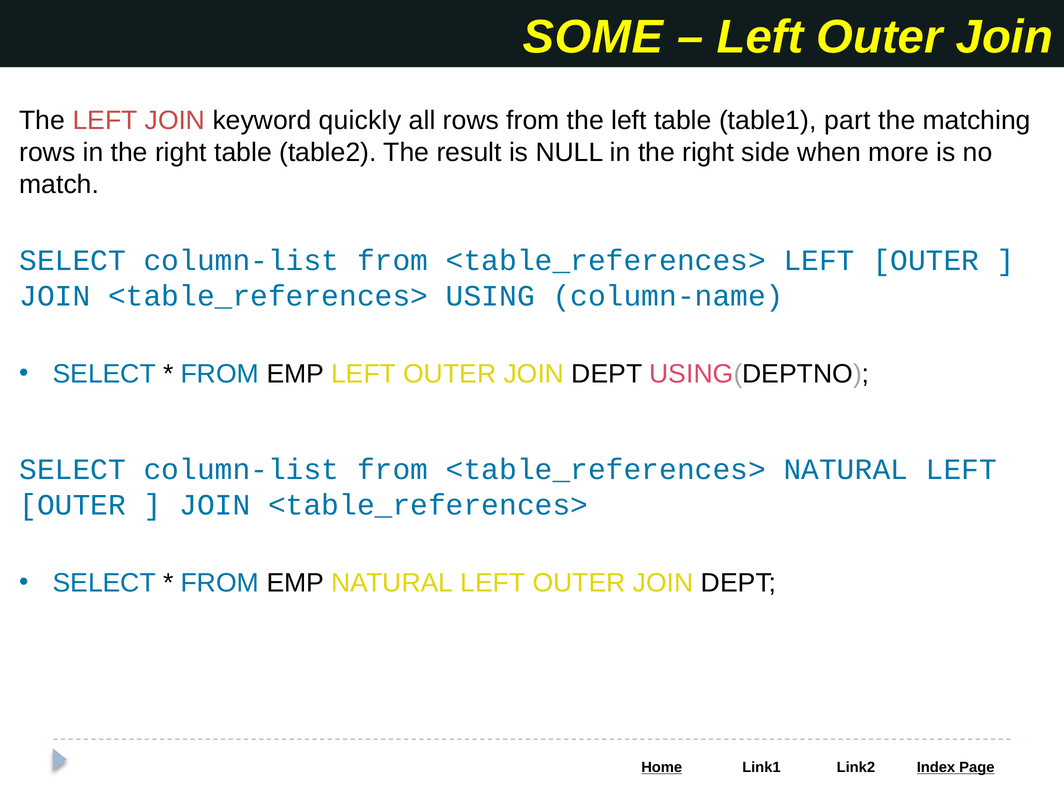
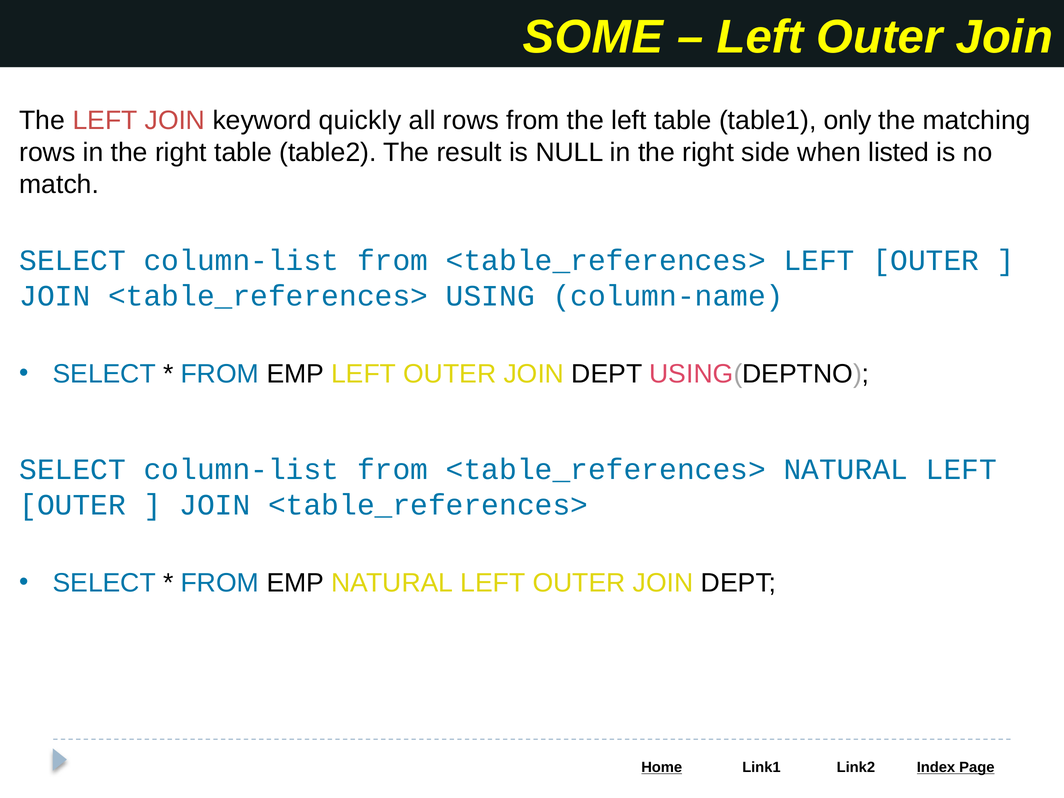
part: part -> only (848, 121)
more: more -> listed (899, 152)
